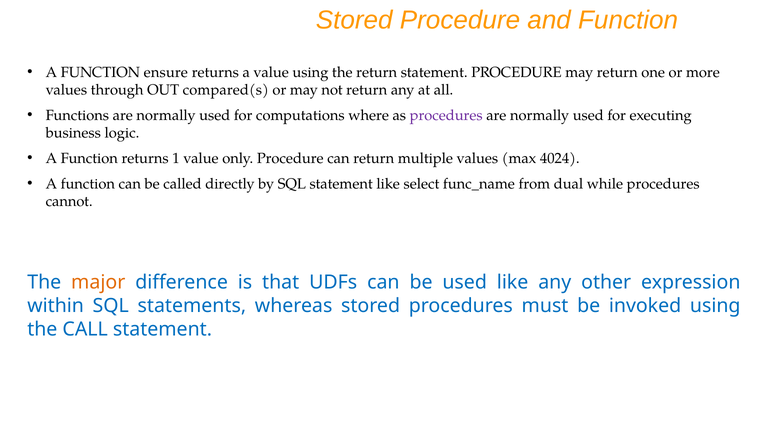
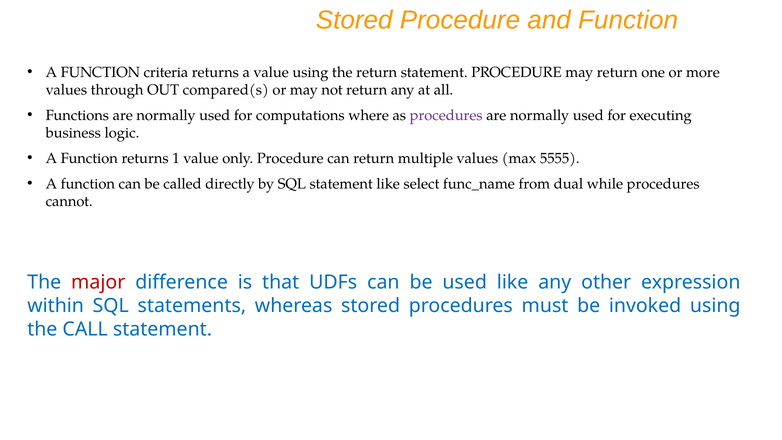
ensure: ensure -> criteria (166, 72)
4024: 4024 -> 5555 (560, 158)
major colour: orange -> red (98, 282)
